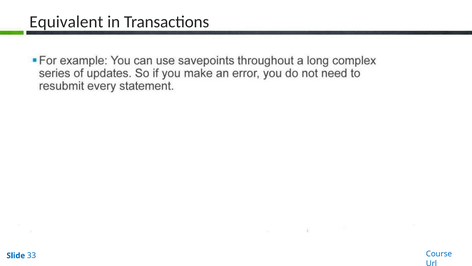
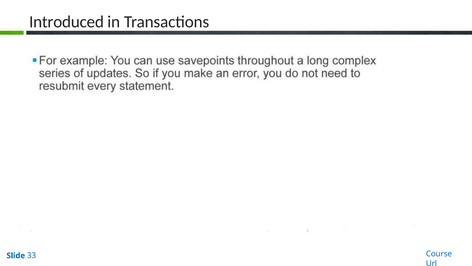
Equivalent: Equivalent -> Introduced (66, 22)
